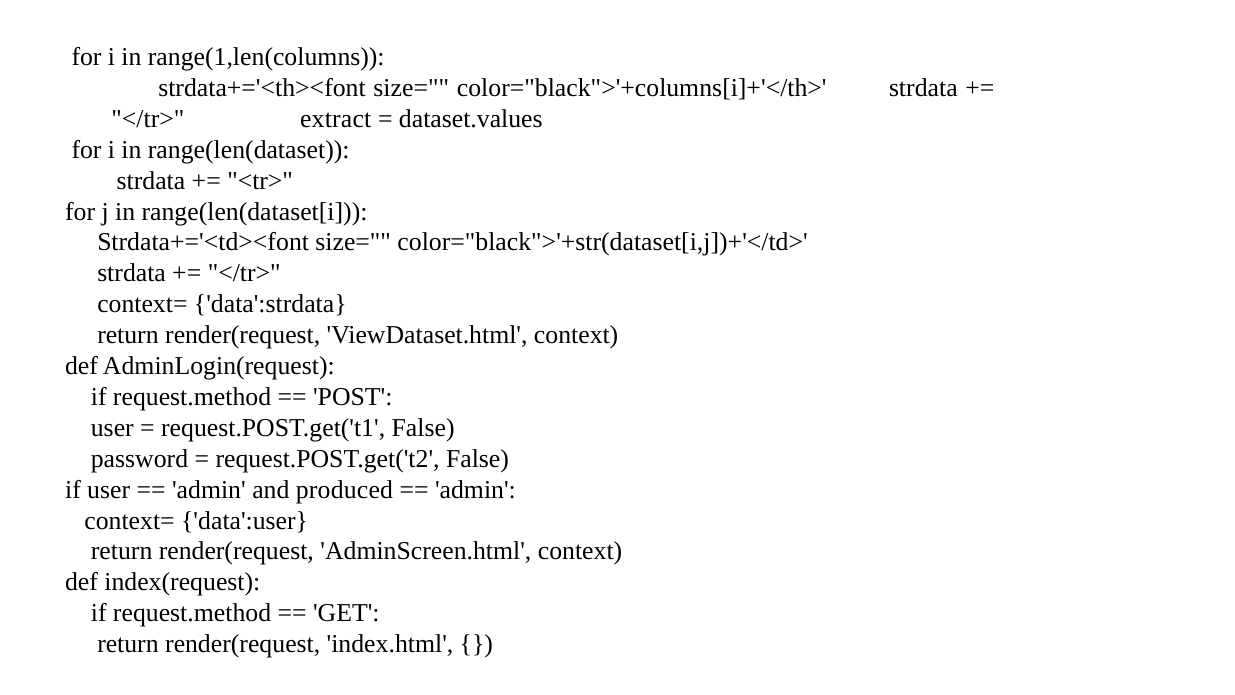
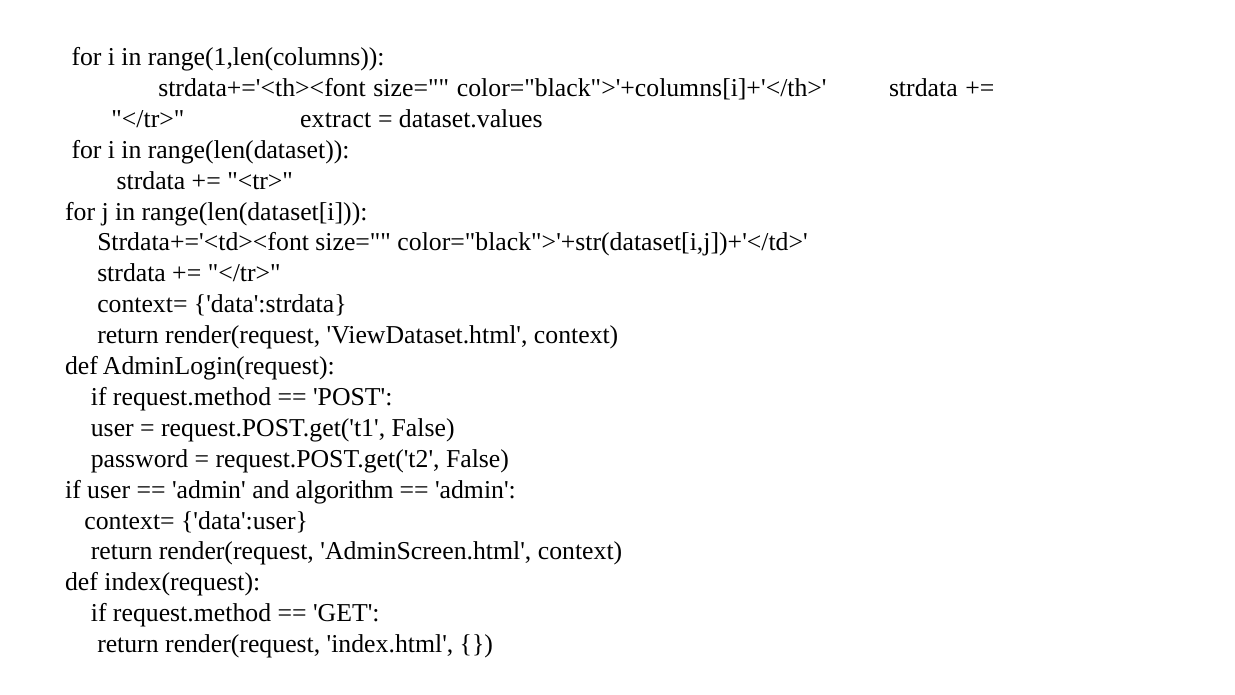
produced: produced -> algorithm (345, 489)
